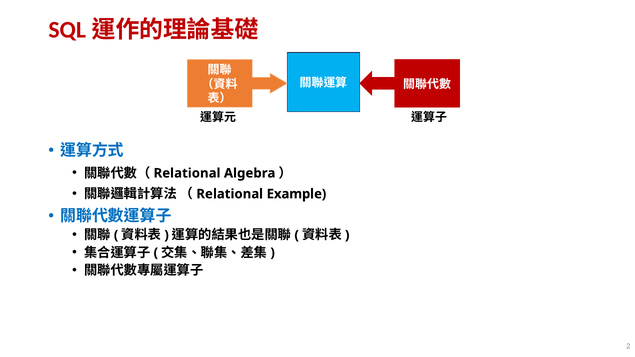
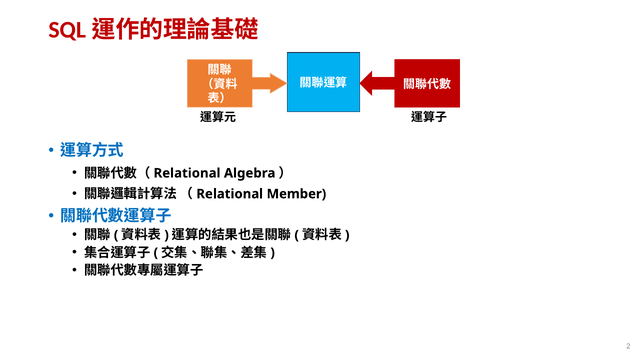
Example: Example -> Member (296, 194)
